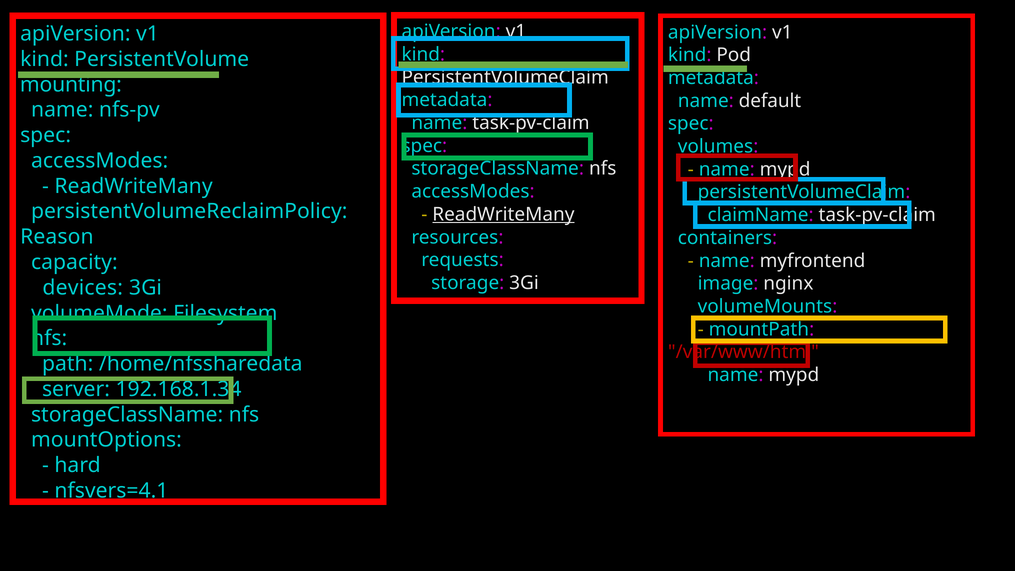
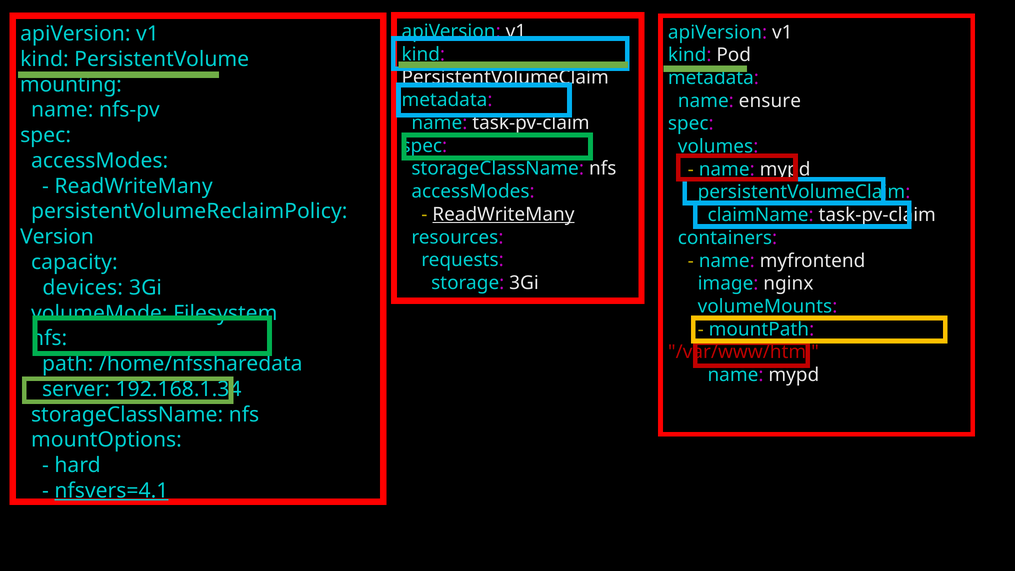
default: default -> ensure (770, 101)
Reason: Reason -> Version (57, 237)
nfsvers=4.1 underline: none -> present (111, 491)
